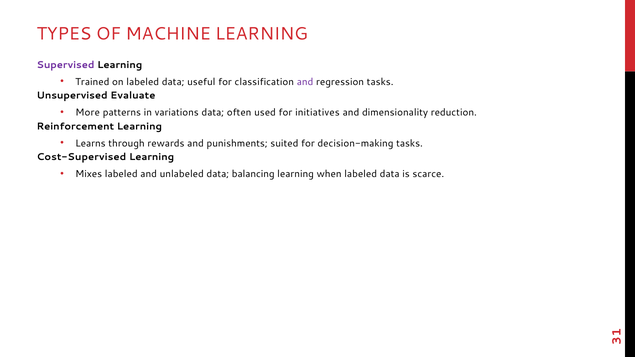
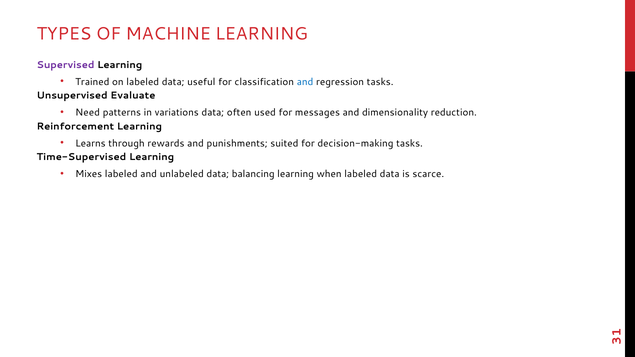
and colour: purple -> blue (305, 82)
More: More -> Need (88, 113)
initiatives: initiatives -> messages (317, 113)
Cost-Supervised: Cost-Supervised -> Time-Supervised (81, 157)
